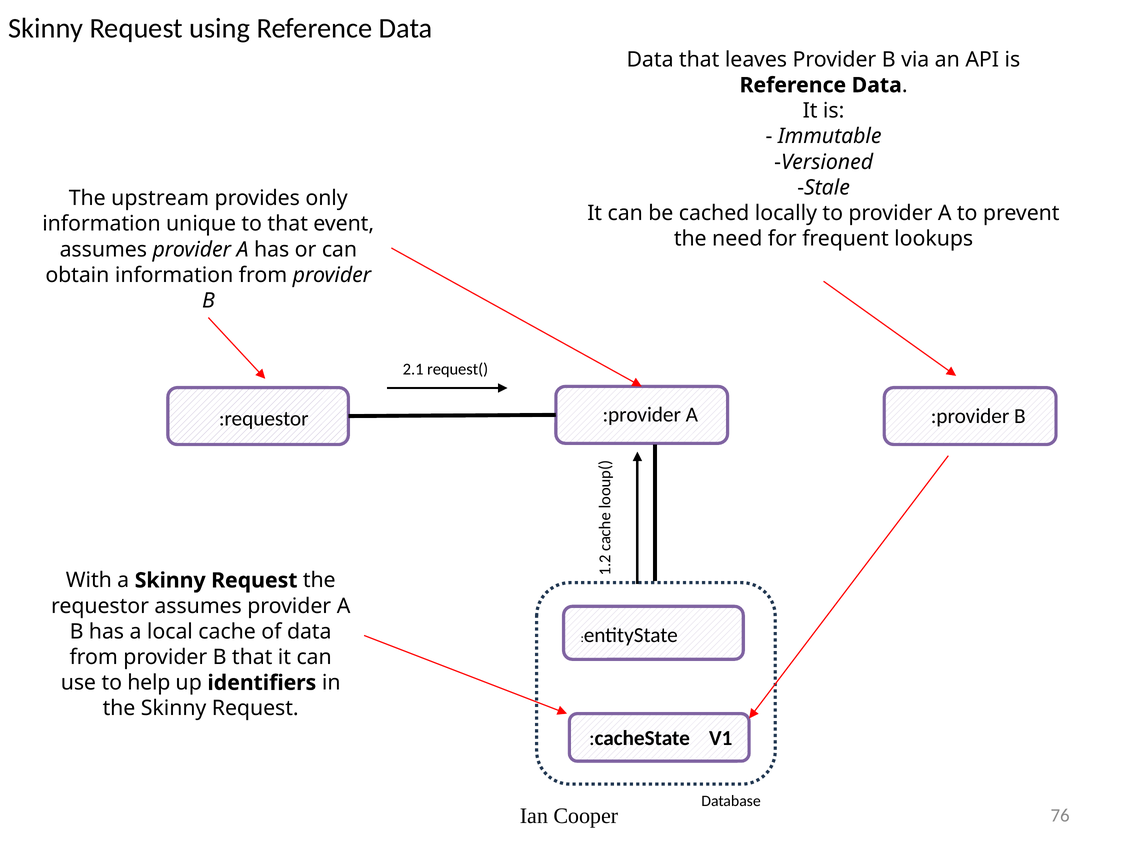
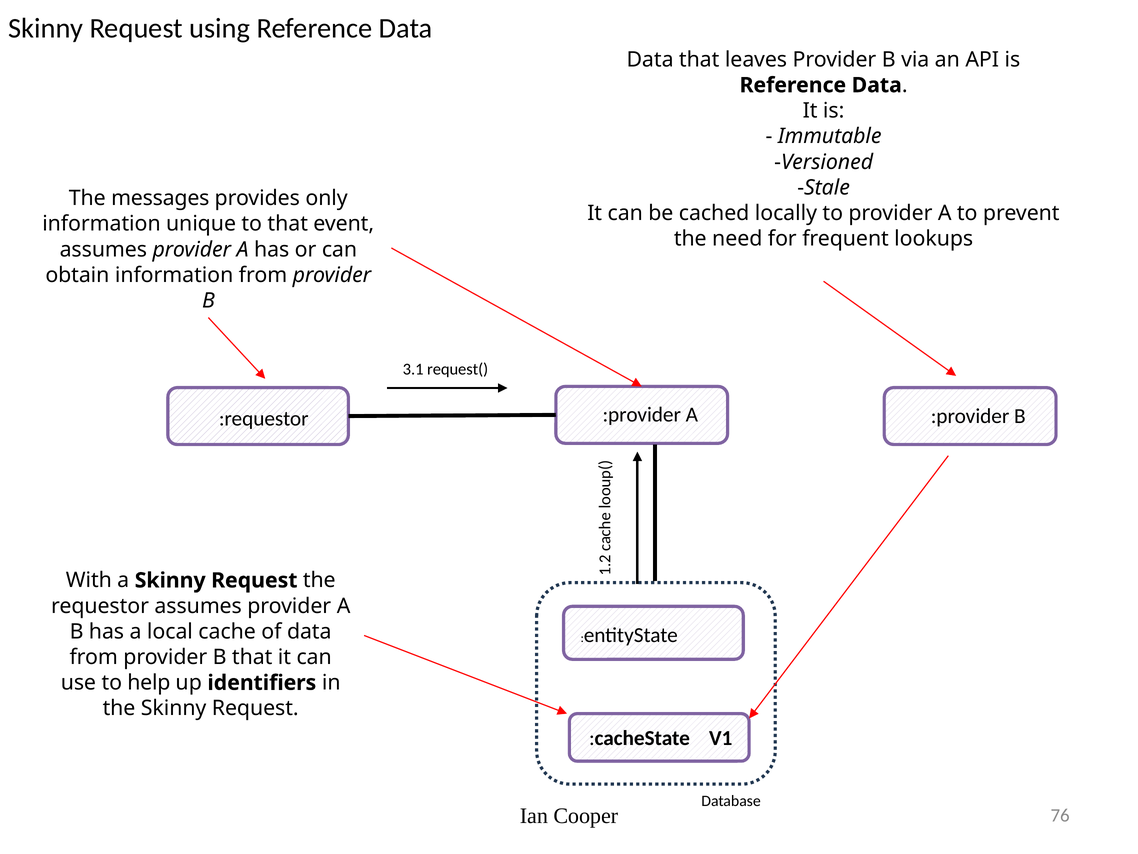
upstream: upstream -> messages (160, 198)
2.1: 2.1 -> 3.1 (413, 369)
